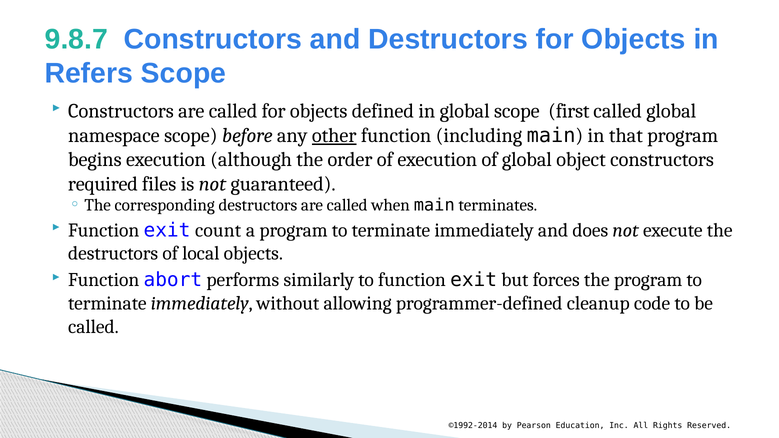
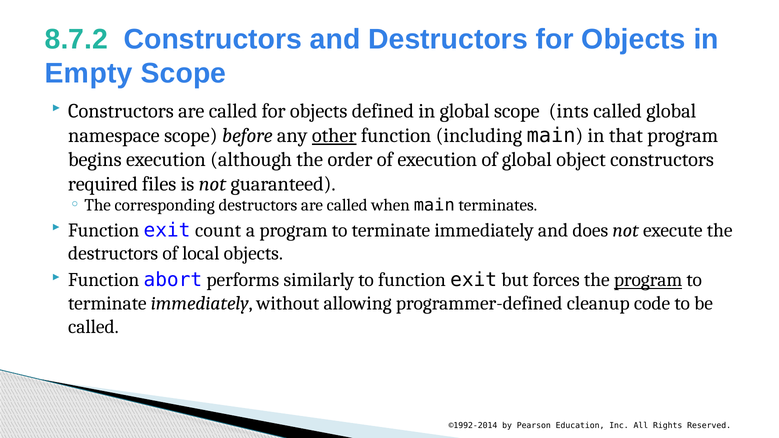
9.8.7: 9.8.7 -> 8.7.2 (76, 39)
Refers: Refers -> Empty (89, 74)
first: first -> ints (569, 111)
program underline: none -> present (648, 280)
